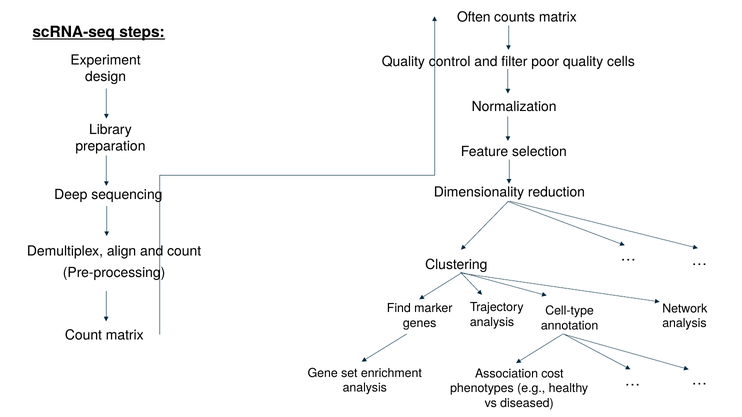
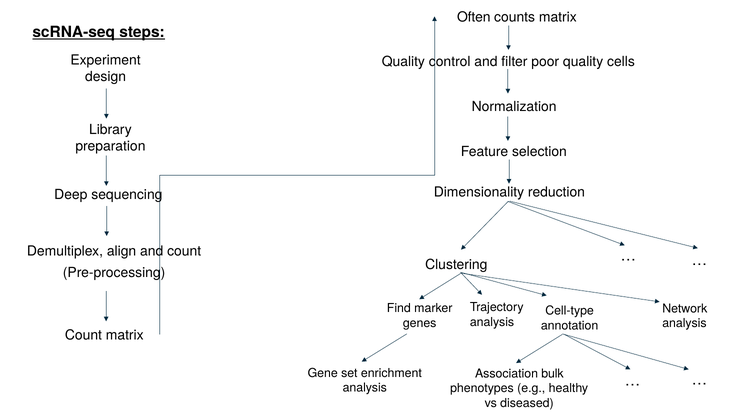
cost: cost -> bulk (552, 374)
